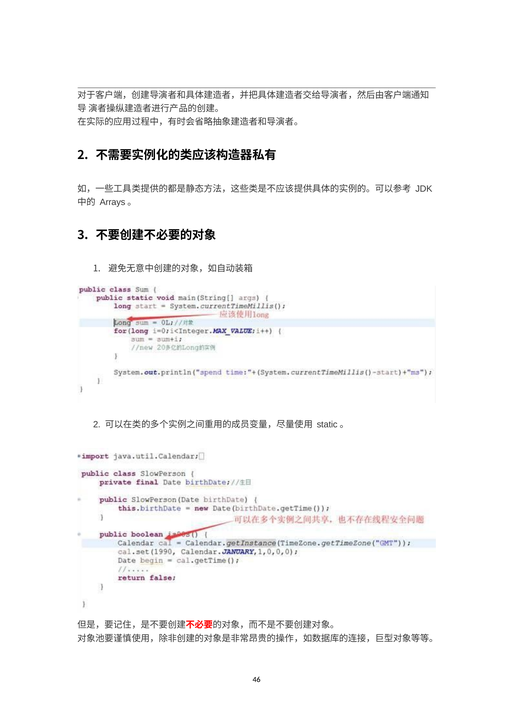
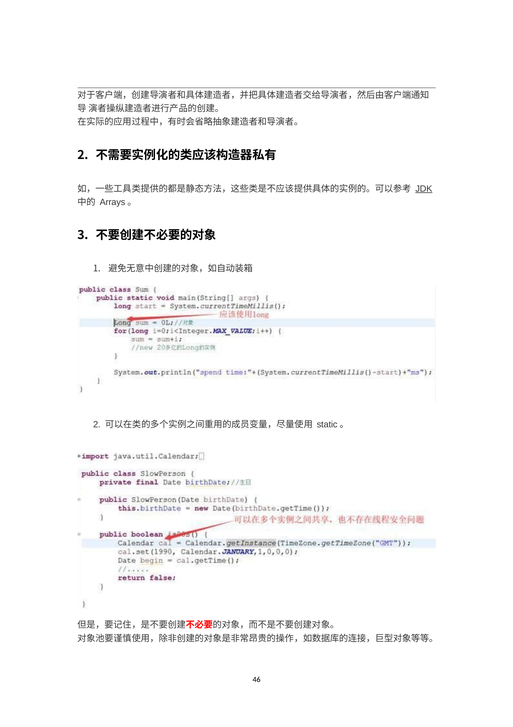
JDK underline: none -> present (424, 189)
